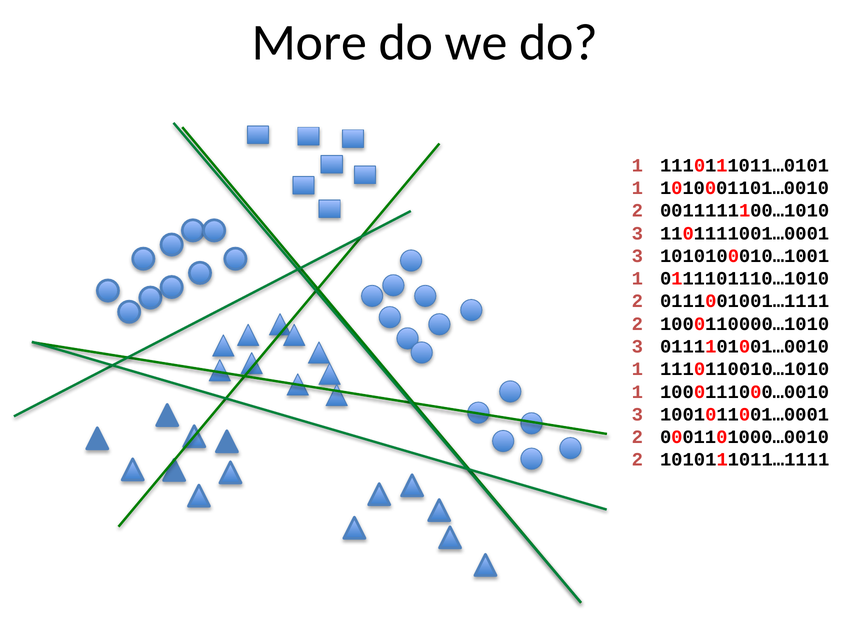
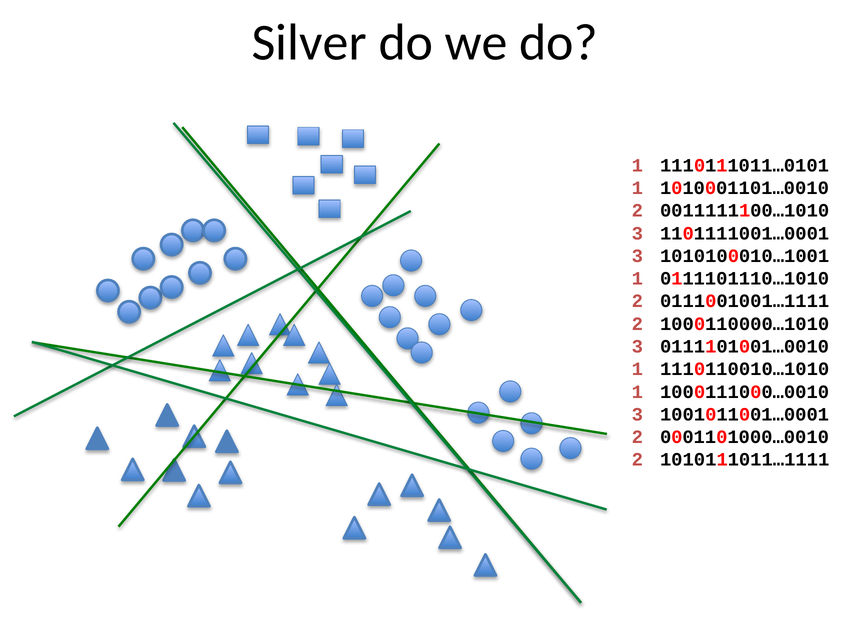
More: More -> Silver (309, 43)
